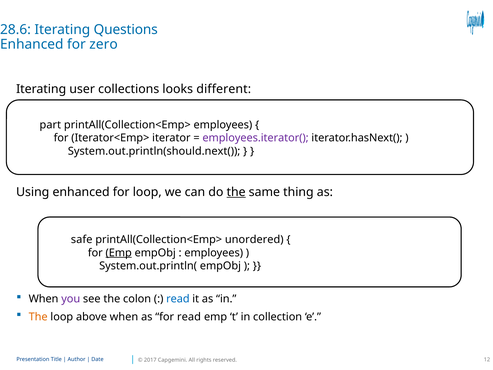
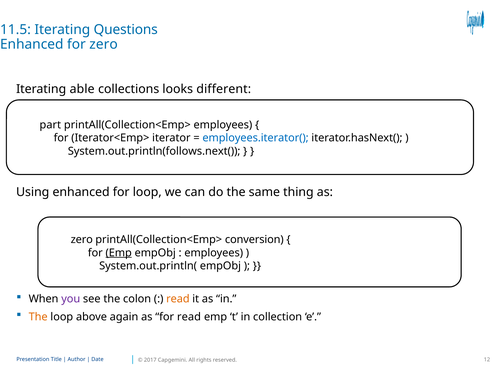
28.6: 28.6 -> 11.5 (15, 30)
user: user -> able (82, 89)
employees.iterator( colour: purple -> blue (256, 138)
System.out.println(should.next(: System.out.println(should.next( -> System.out.println(follows.next( (154, 151)
the underline: present -> none (236, 192)
safe: safe -> zero (82, 239)
unordered: unordered -> conversion (254, 239)
read colour: blue -> orange (178, 299)
above when: when -> again (124, 317)
